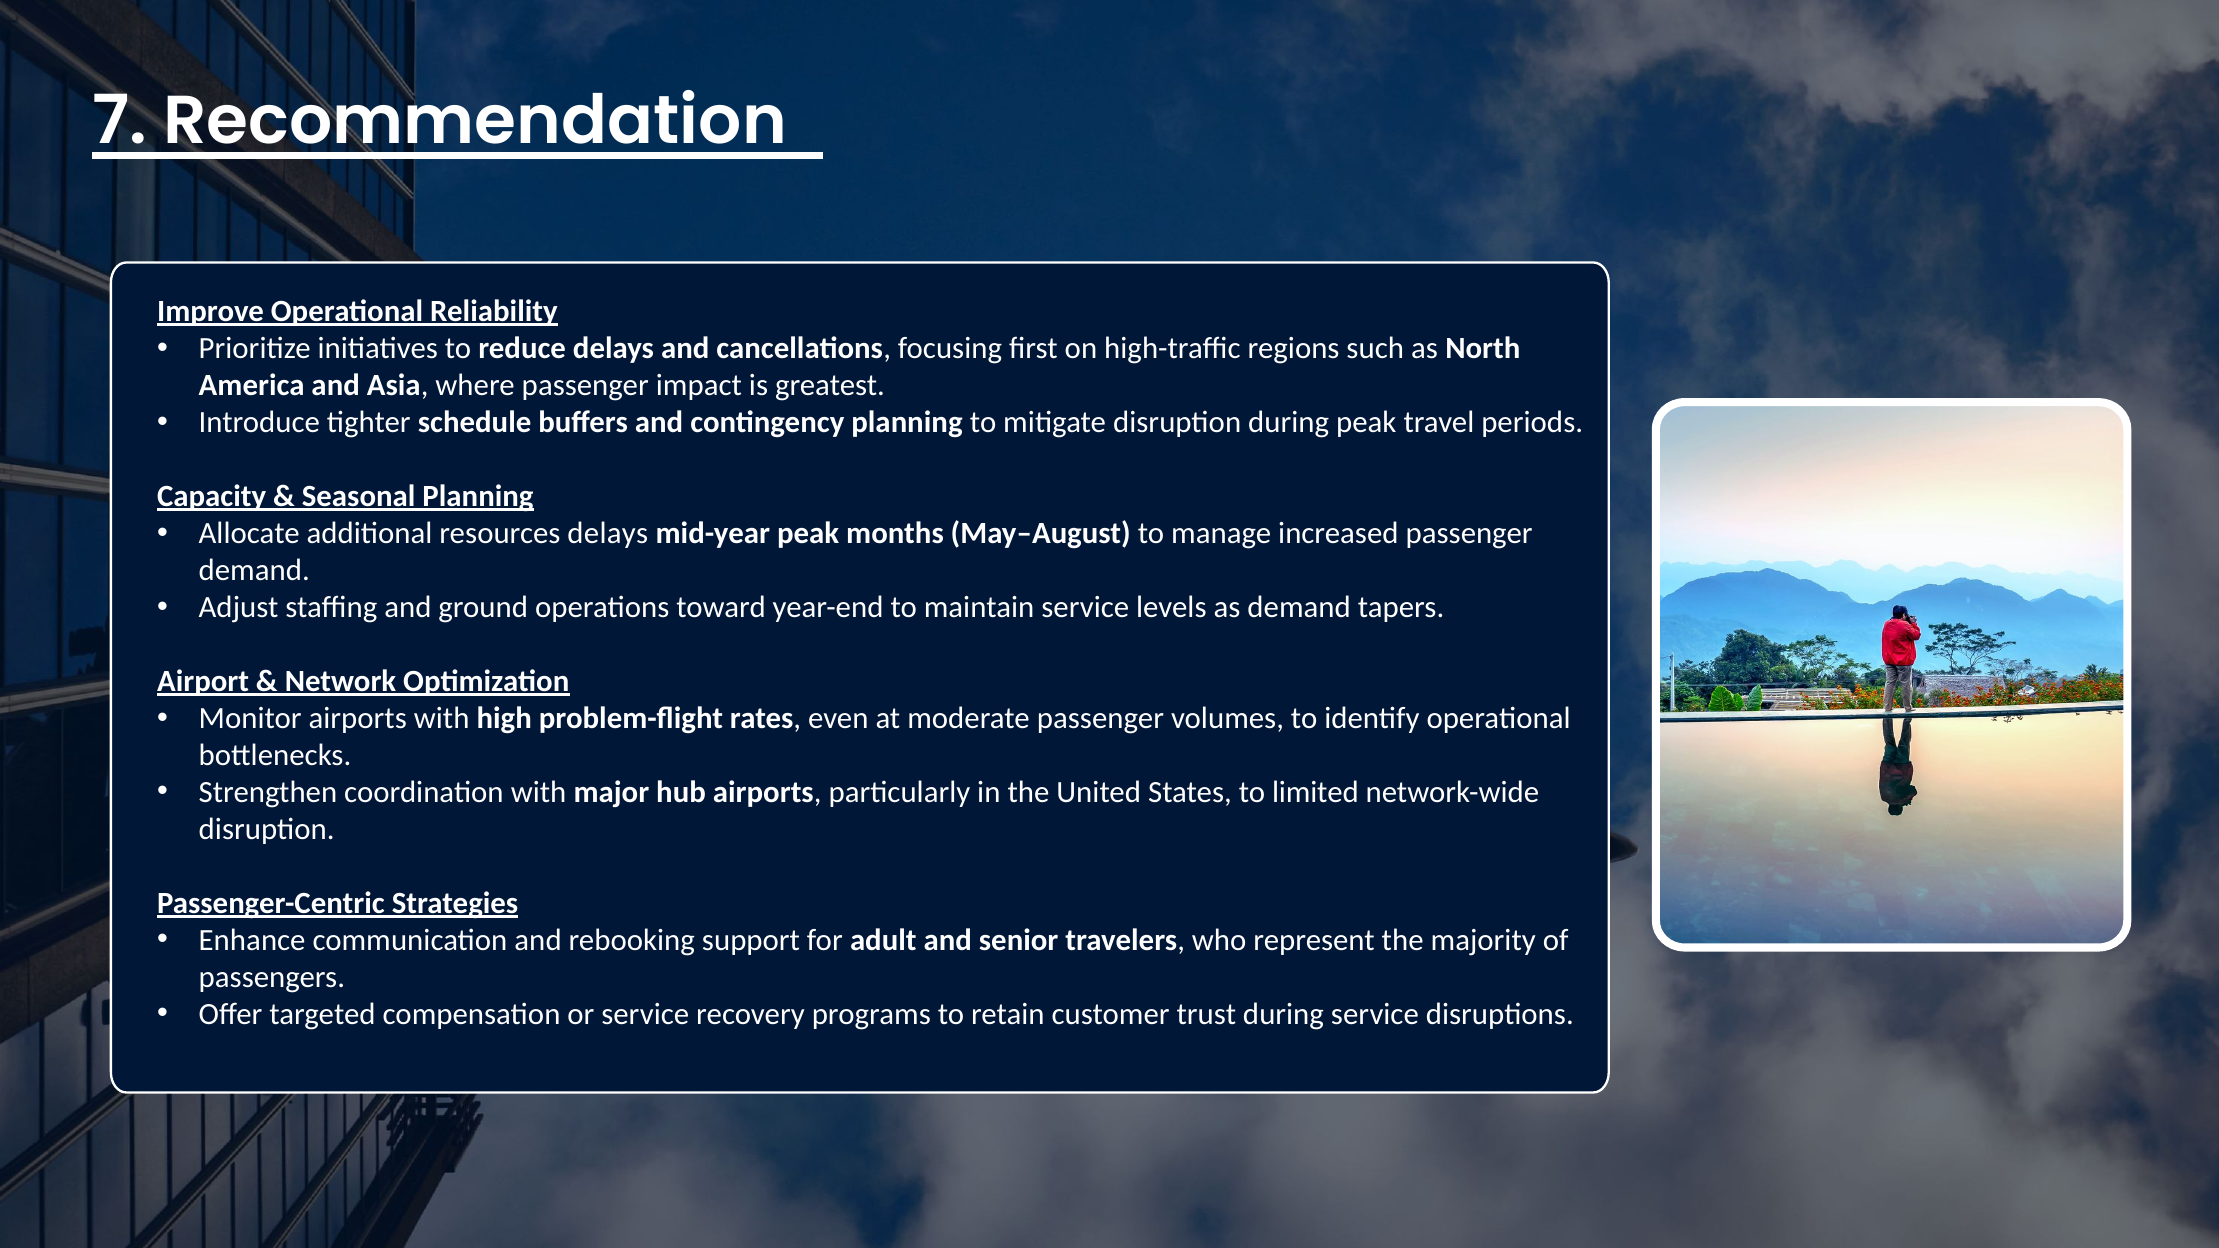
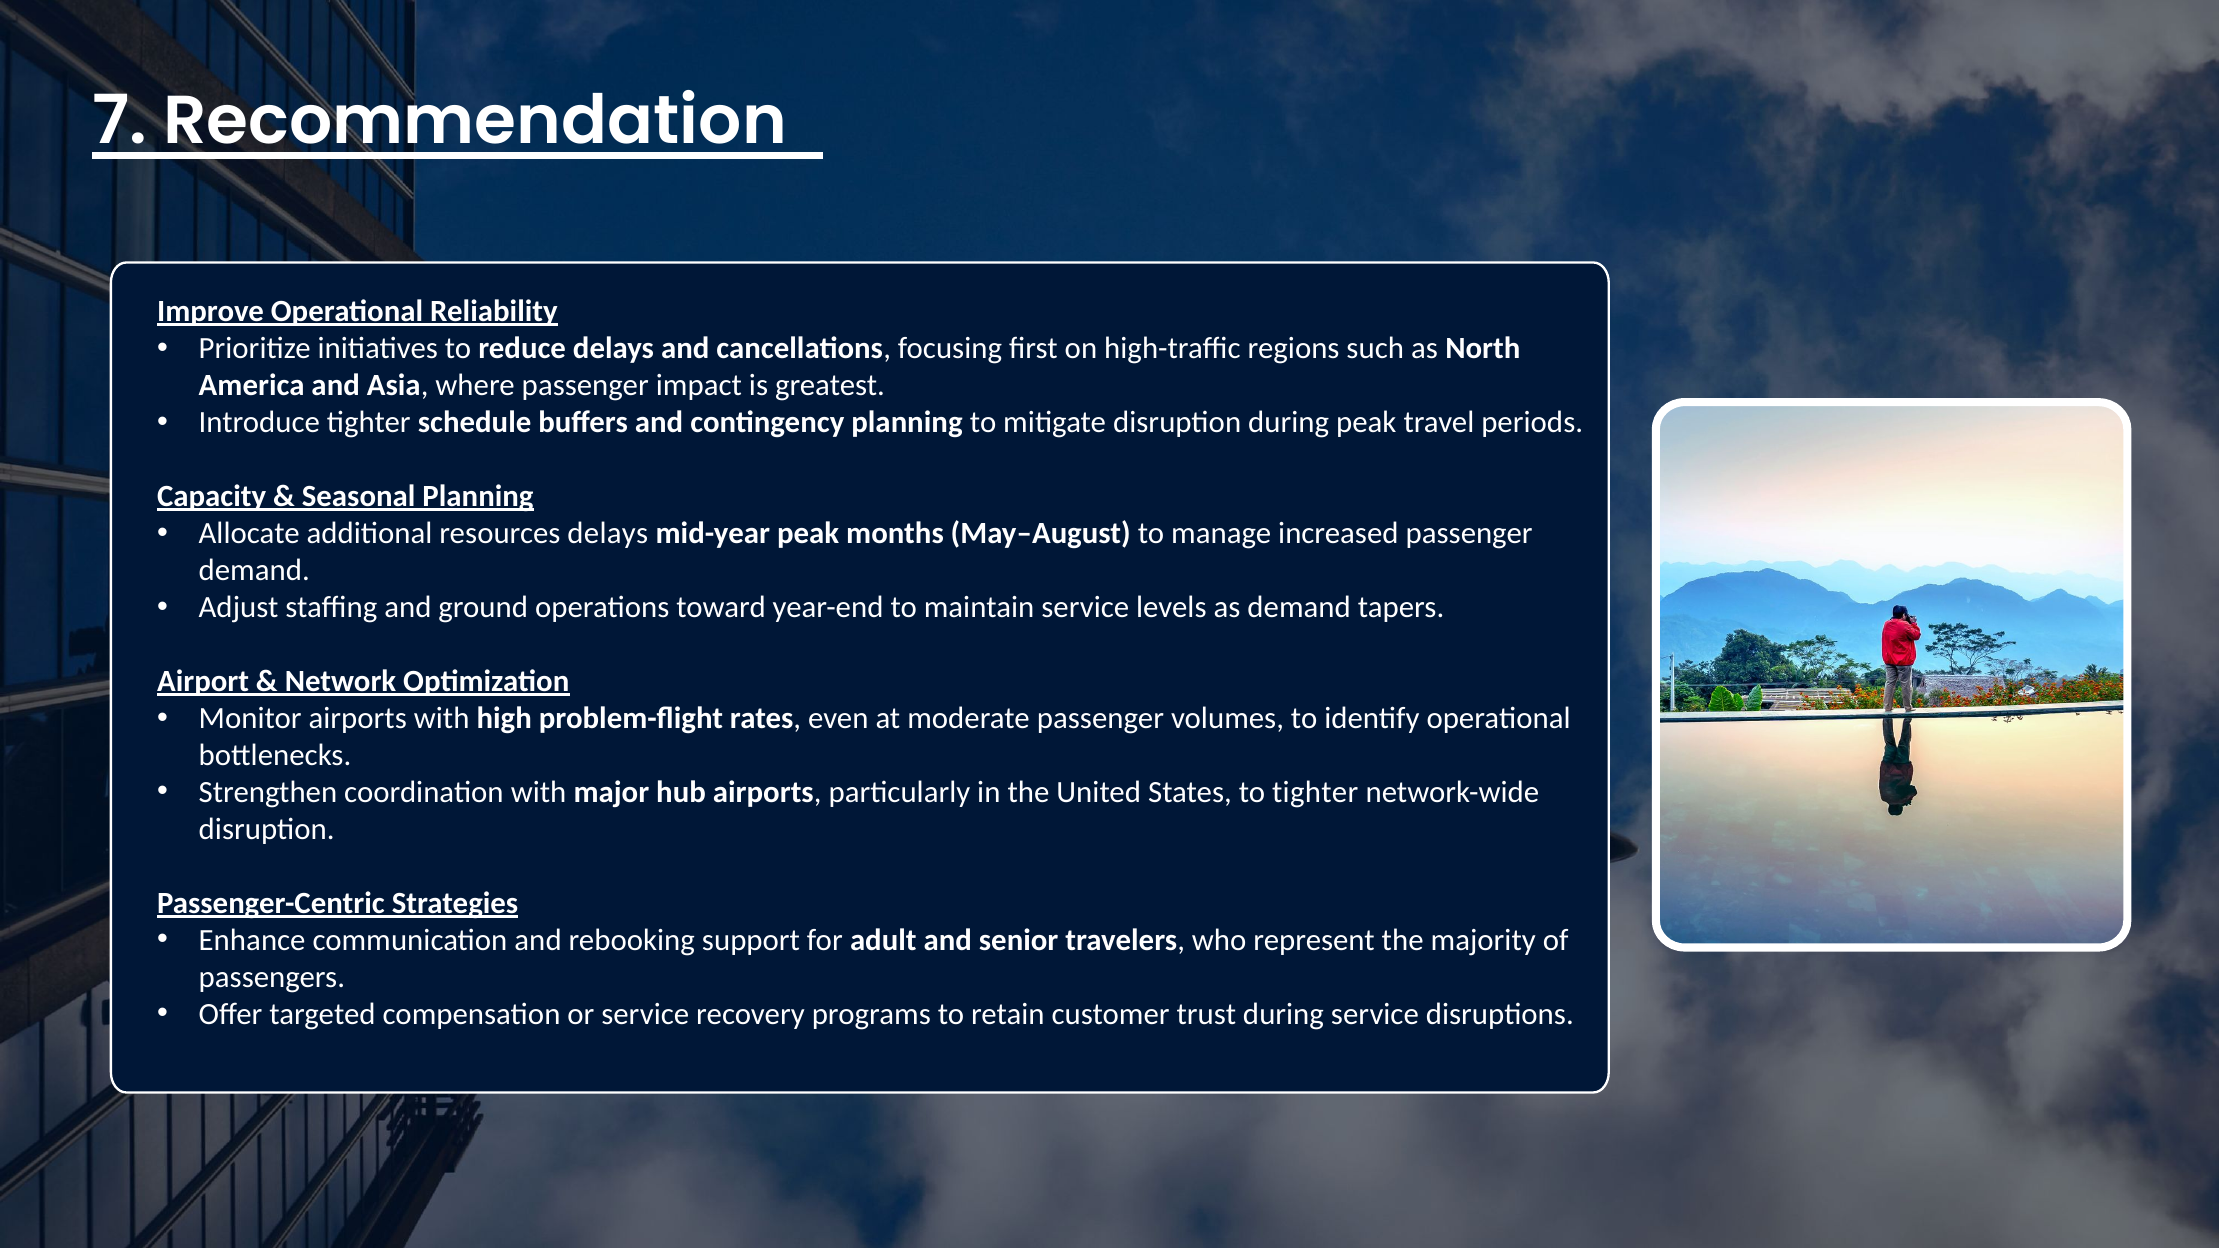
to limited: limited -> tighter (1315, 793)
